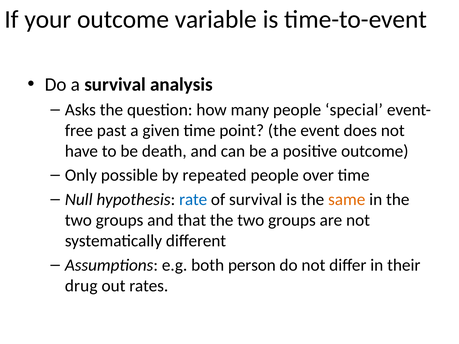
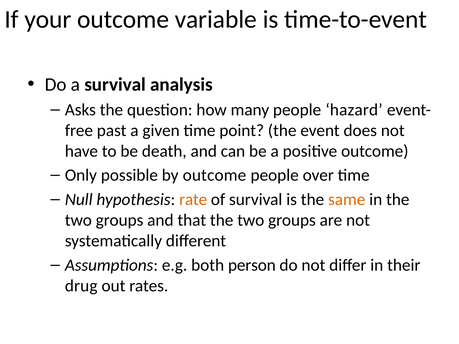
special: special -> hazard (354, 110)
by repeated: repeated -> outcome (214, 175)
rate colour: blue -> orange (193, 200)
